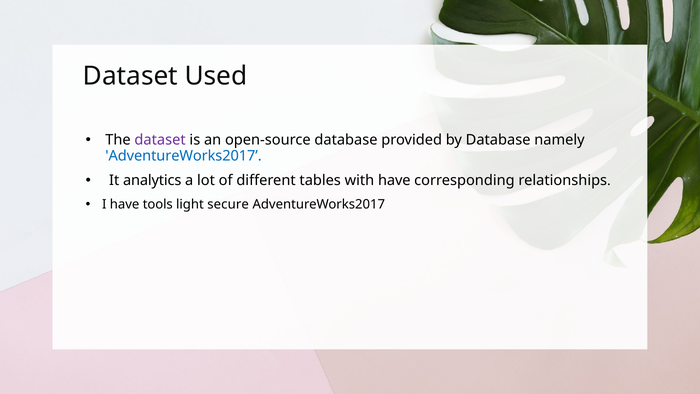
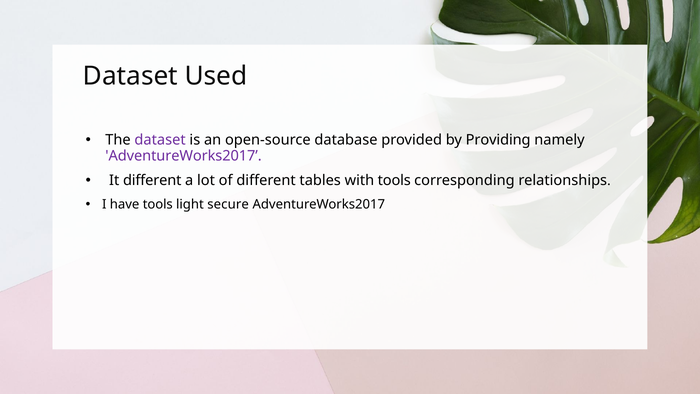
by Database: Database -> Providing (498, 140)
AdventureWorks2017 colour: blue -> purple (184, 156)
It analytics: analytics -> different (152, 180)
with have: have -> tools (394, 180)
